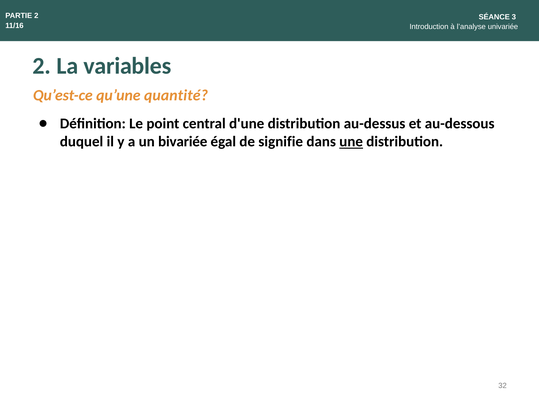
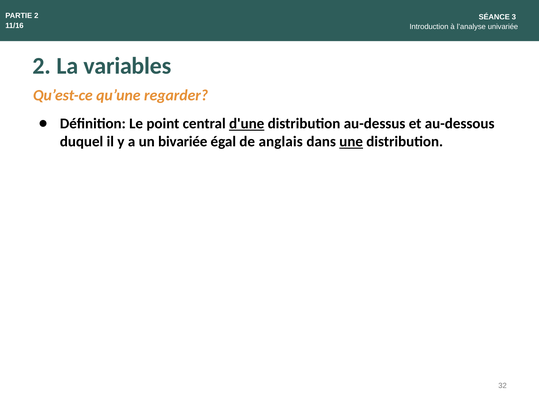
quantité: quantité -> regarder (176, 96)
d'une underline: none -> present (247, 124)
signifie: signifie -> anglais (281, 142)
